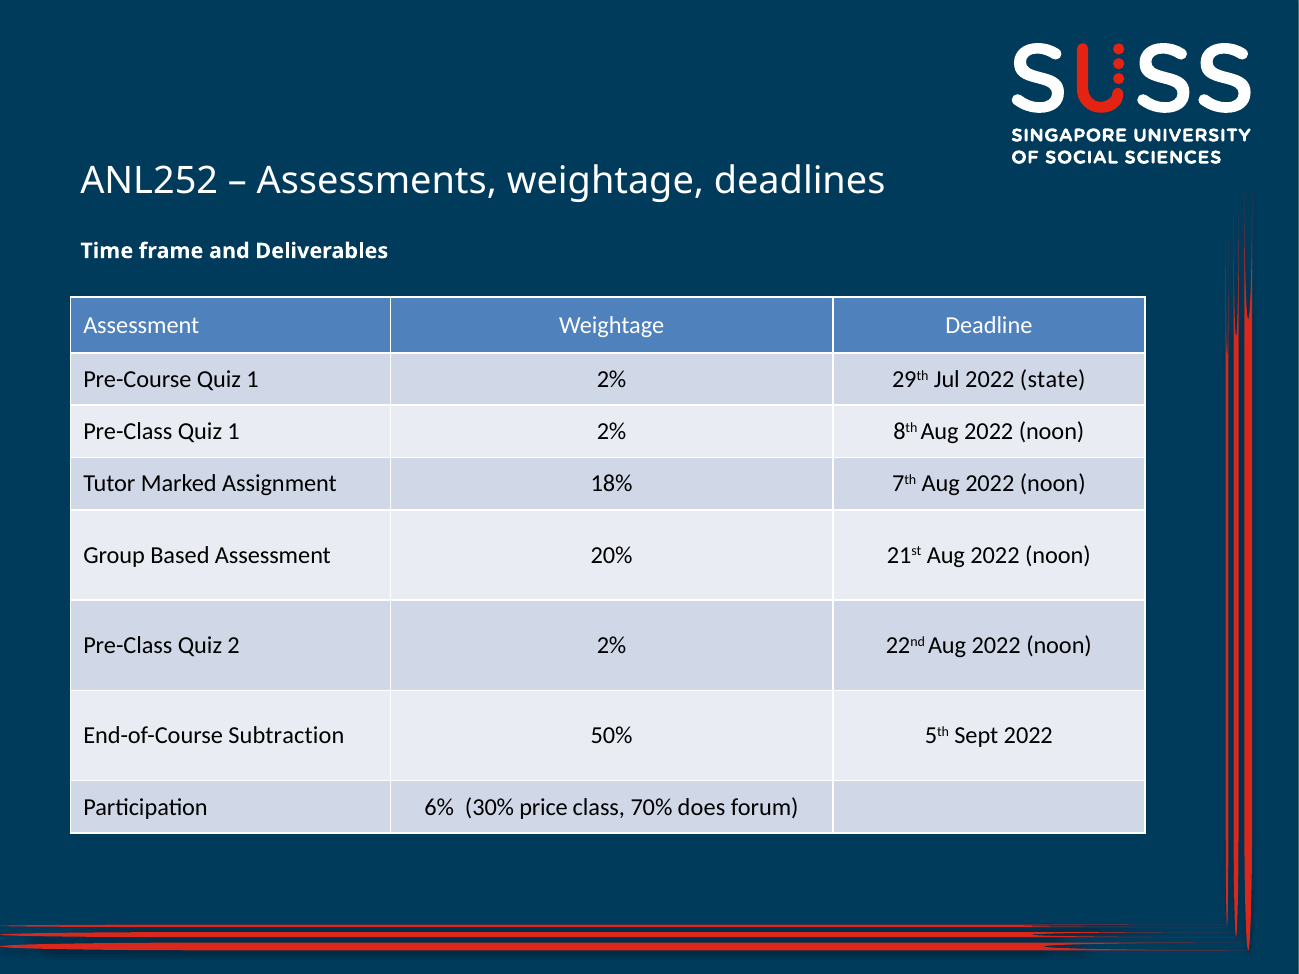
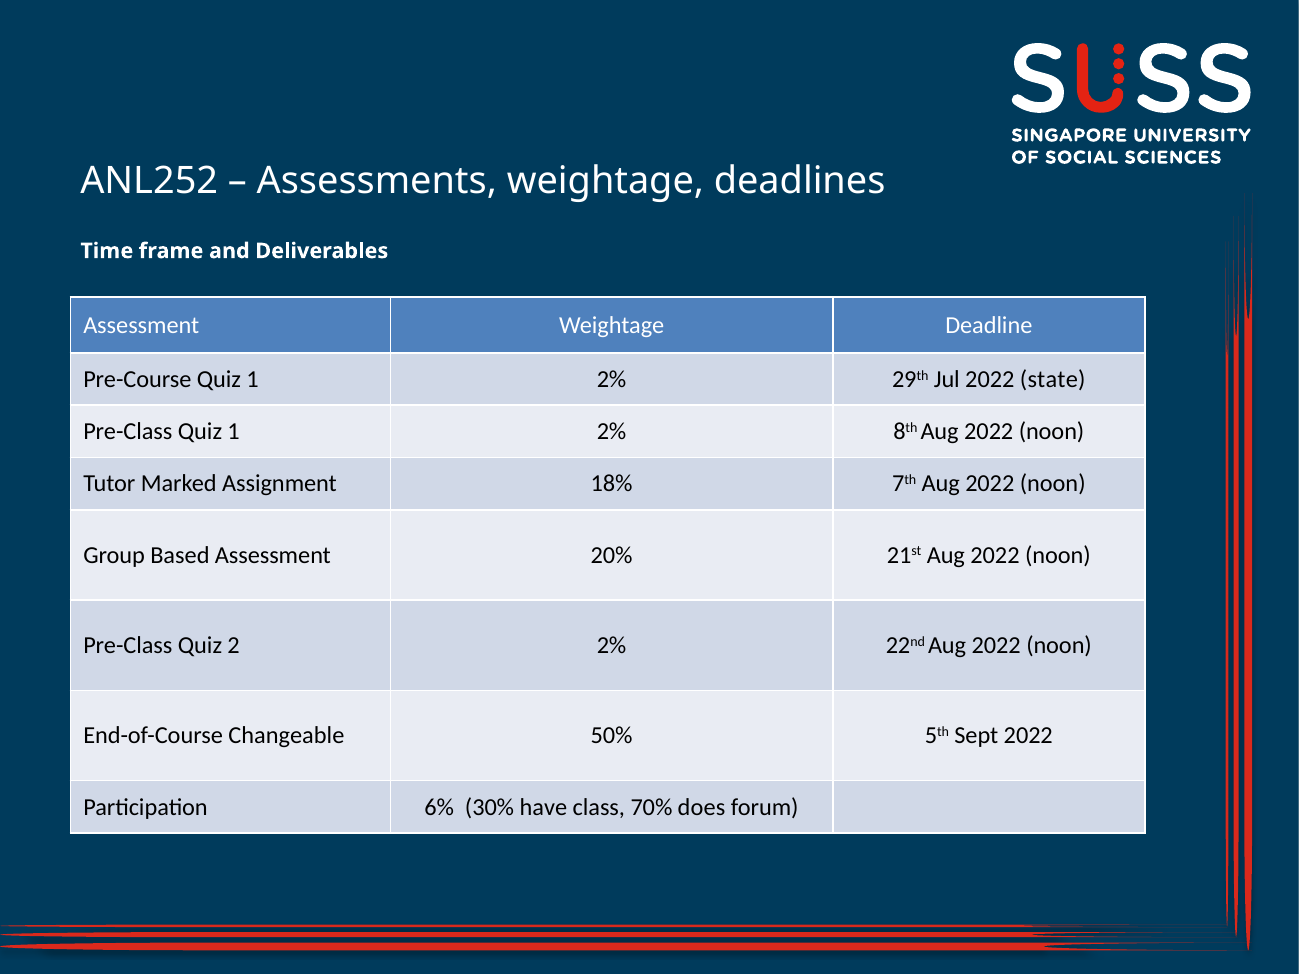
Subtraction: Subtraction -> Changeable (286, 736)
price: price -> have (543, 807)
